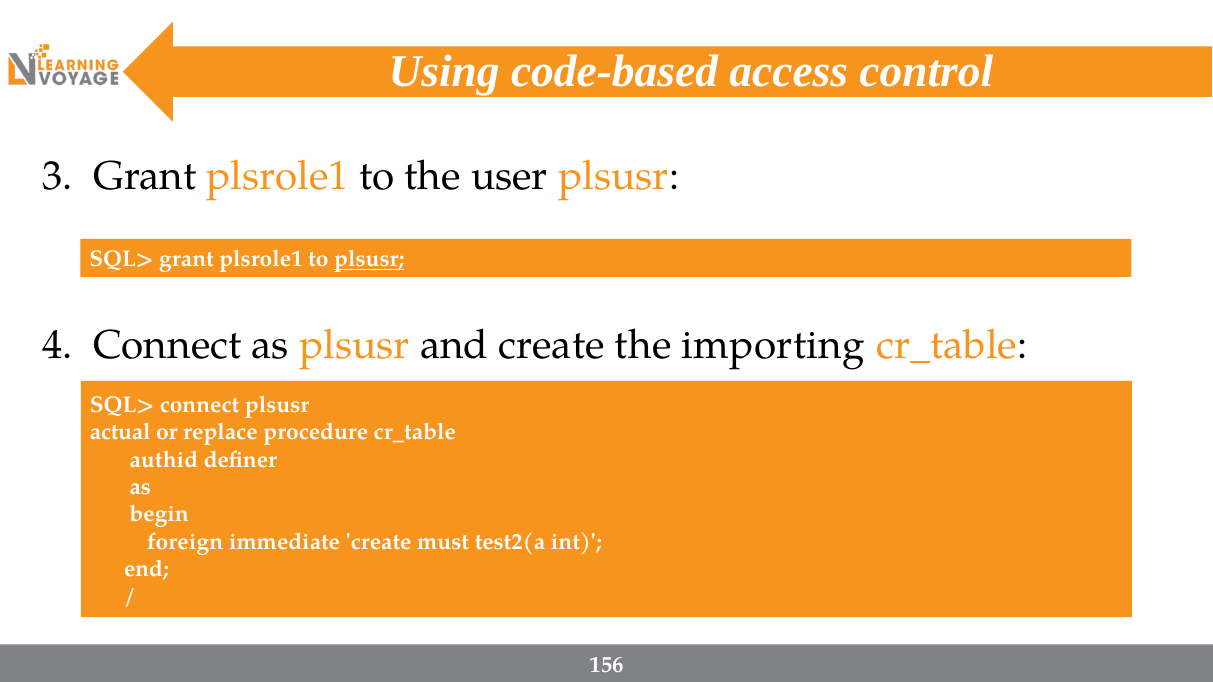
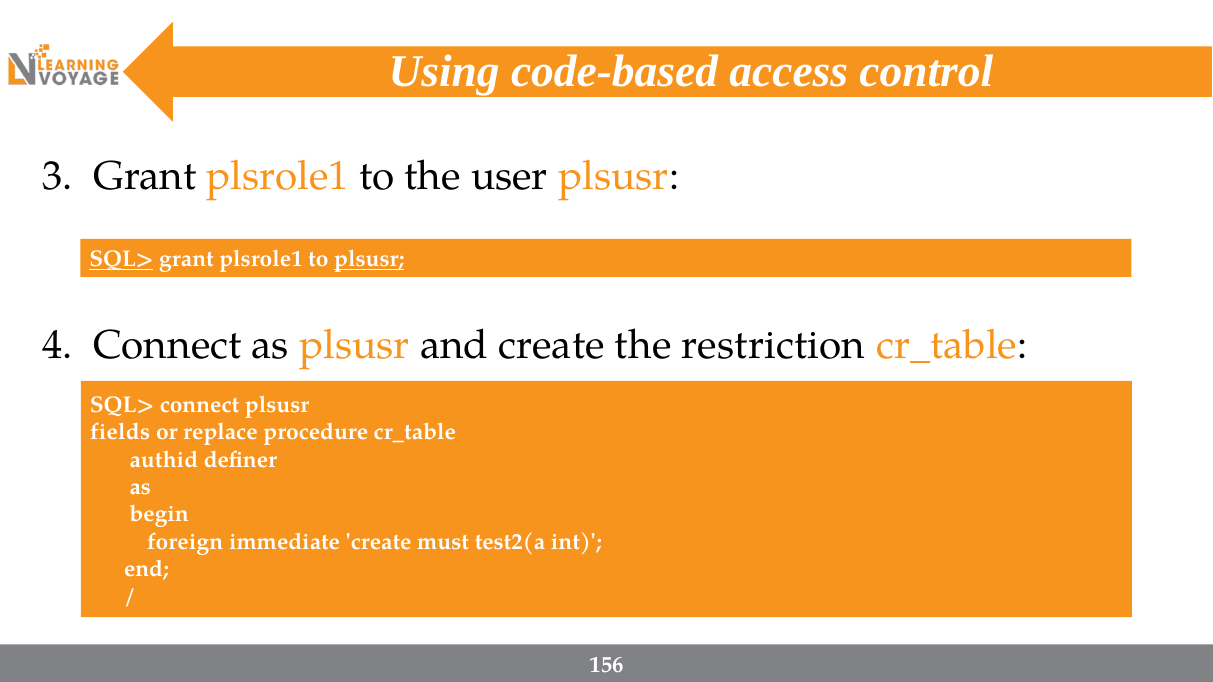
SQL> underline: none -> present (121, 260)
importing: importing -> restriction (773, 345)
actual: actual -> fields (120, 433)
